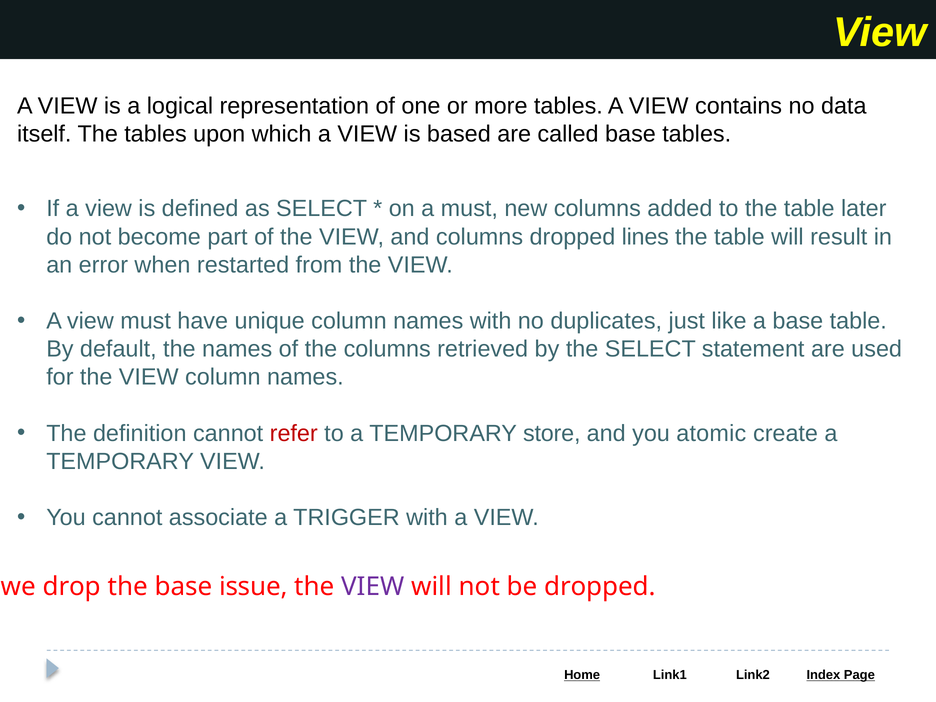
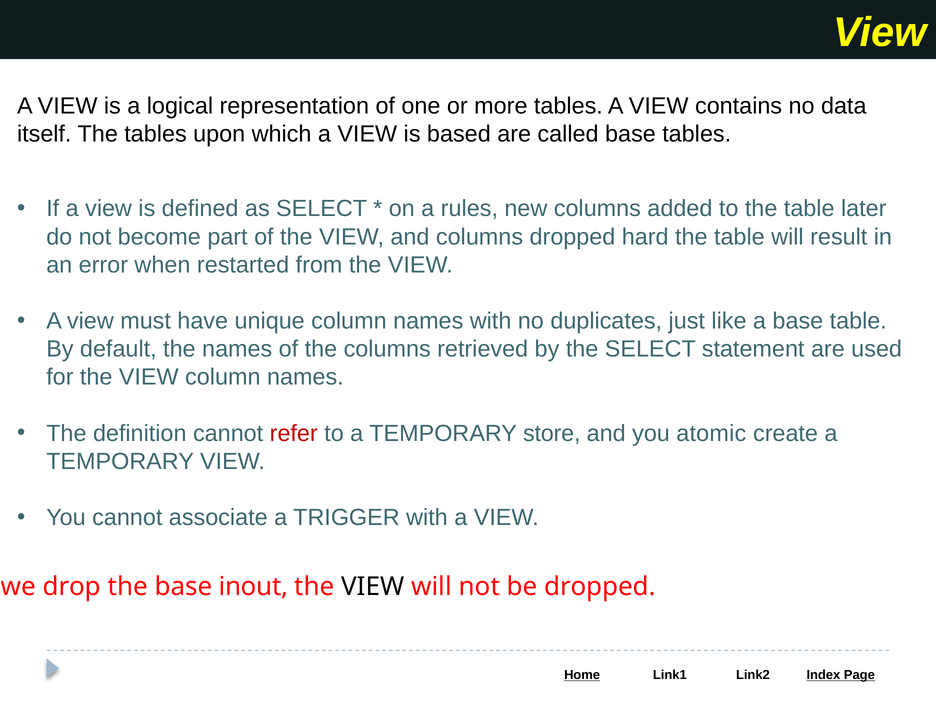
a must: must -> rules (469, 209)
lines: lines -> hard (645, 237)
issue: issue -> inout (253, 587)
VIEW colour: purple -> black (373, 587)
